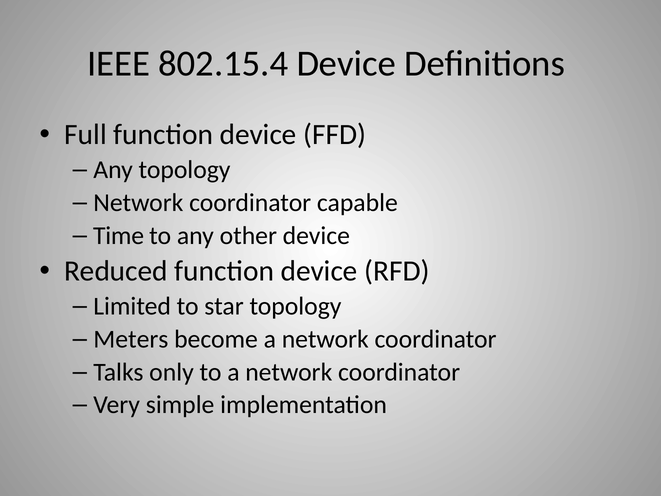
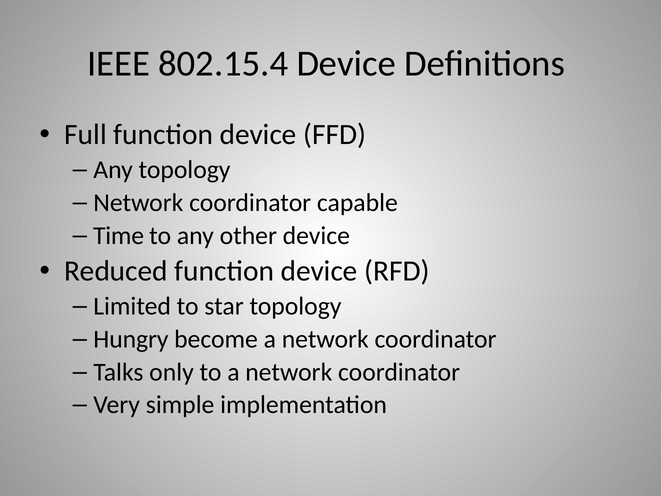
Meters: Meters -> Hungry (131, 339)
